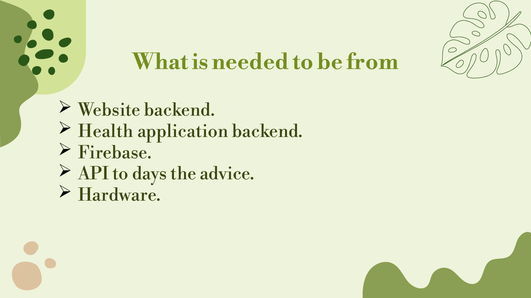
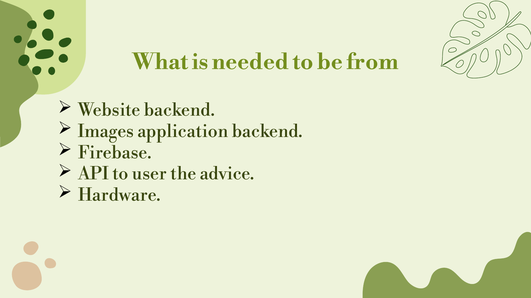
Health: Health -> Images (106, 132)
days: days -> user (150, 174)
